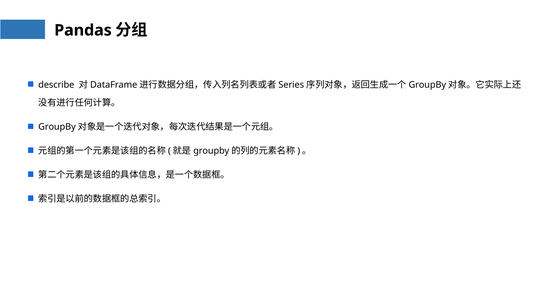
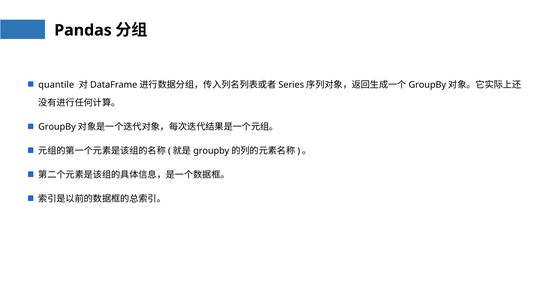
describe: describe -> quantile (56, 85)
